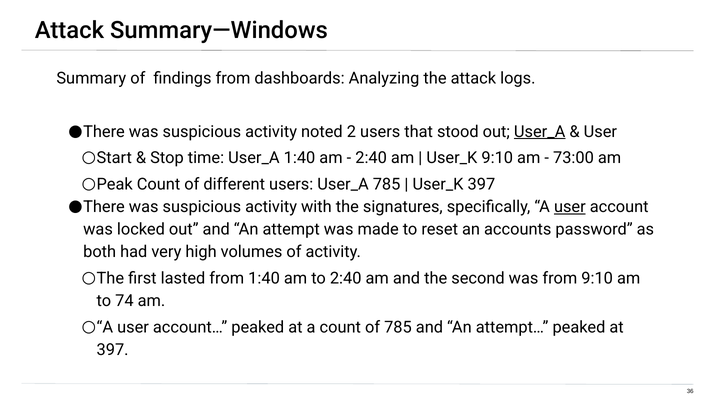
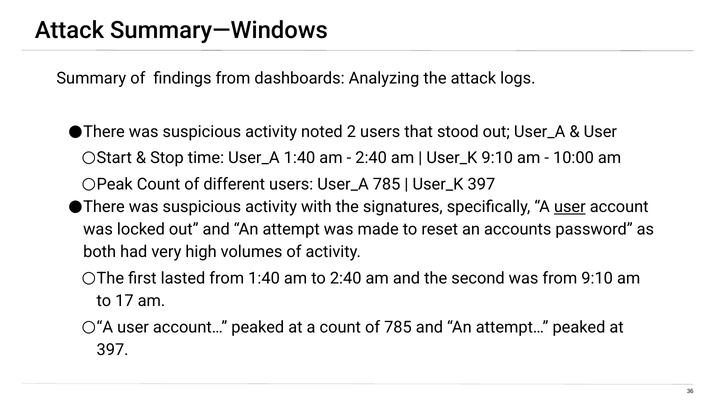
User_A underline: present -> none (540, 132)
73:00: 73:00 -> 10:00 (573, 158)
74: 74 -> 17 (124, 301)
